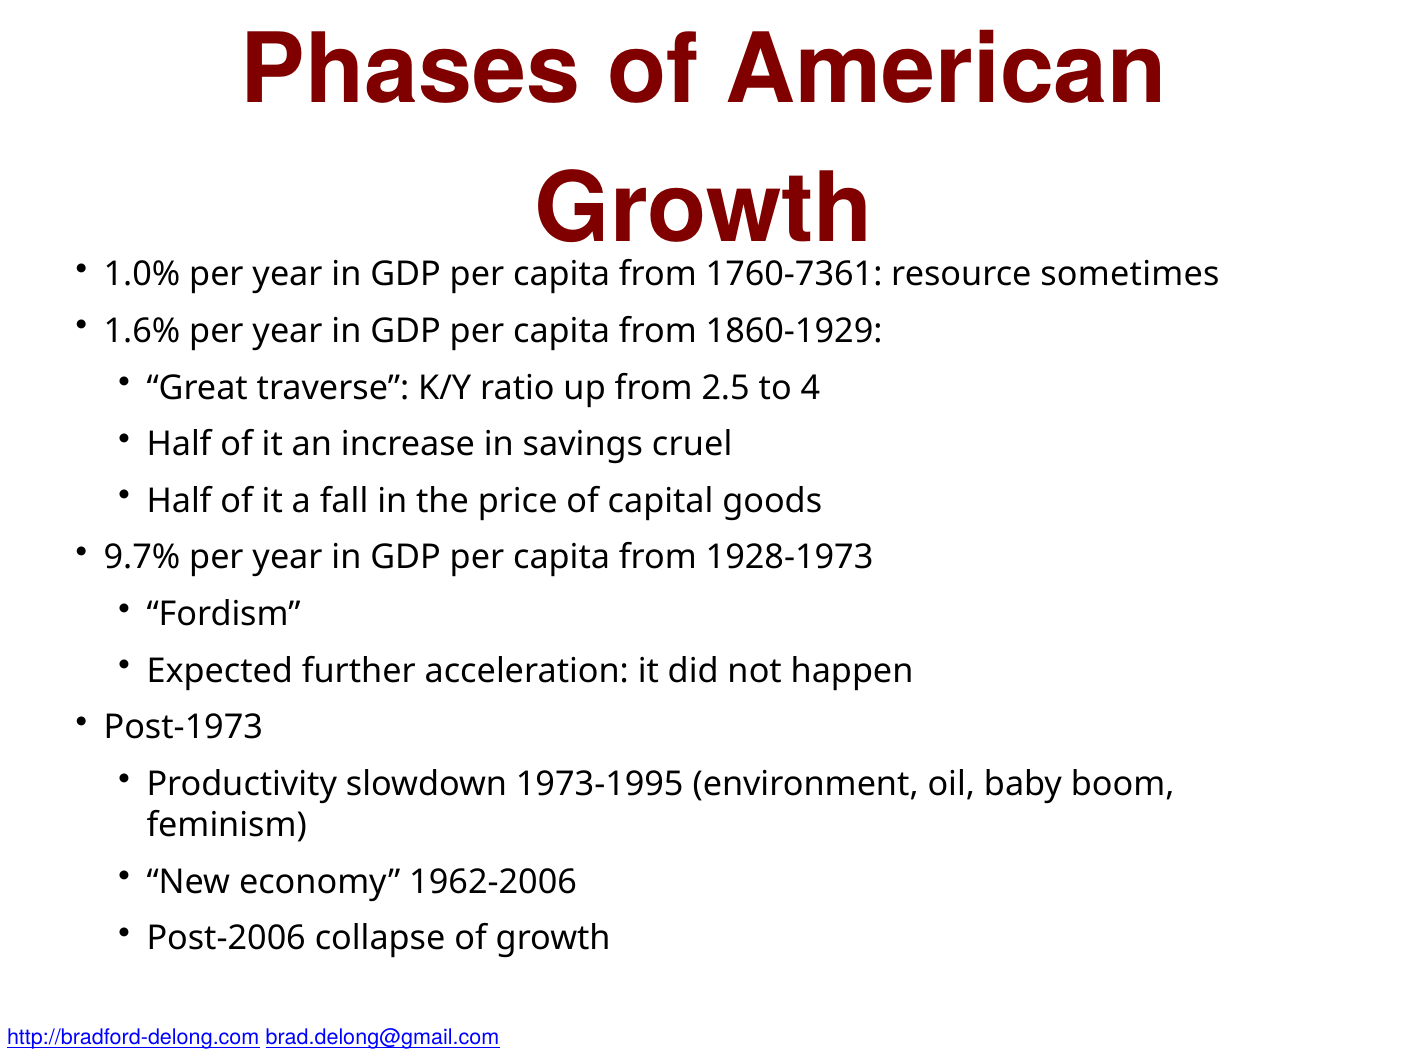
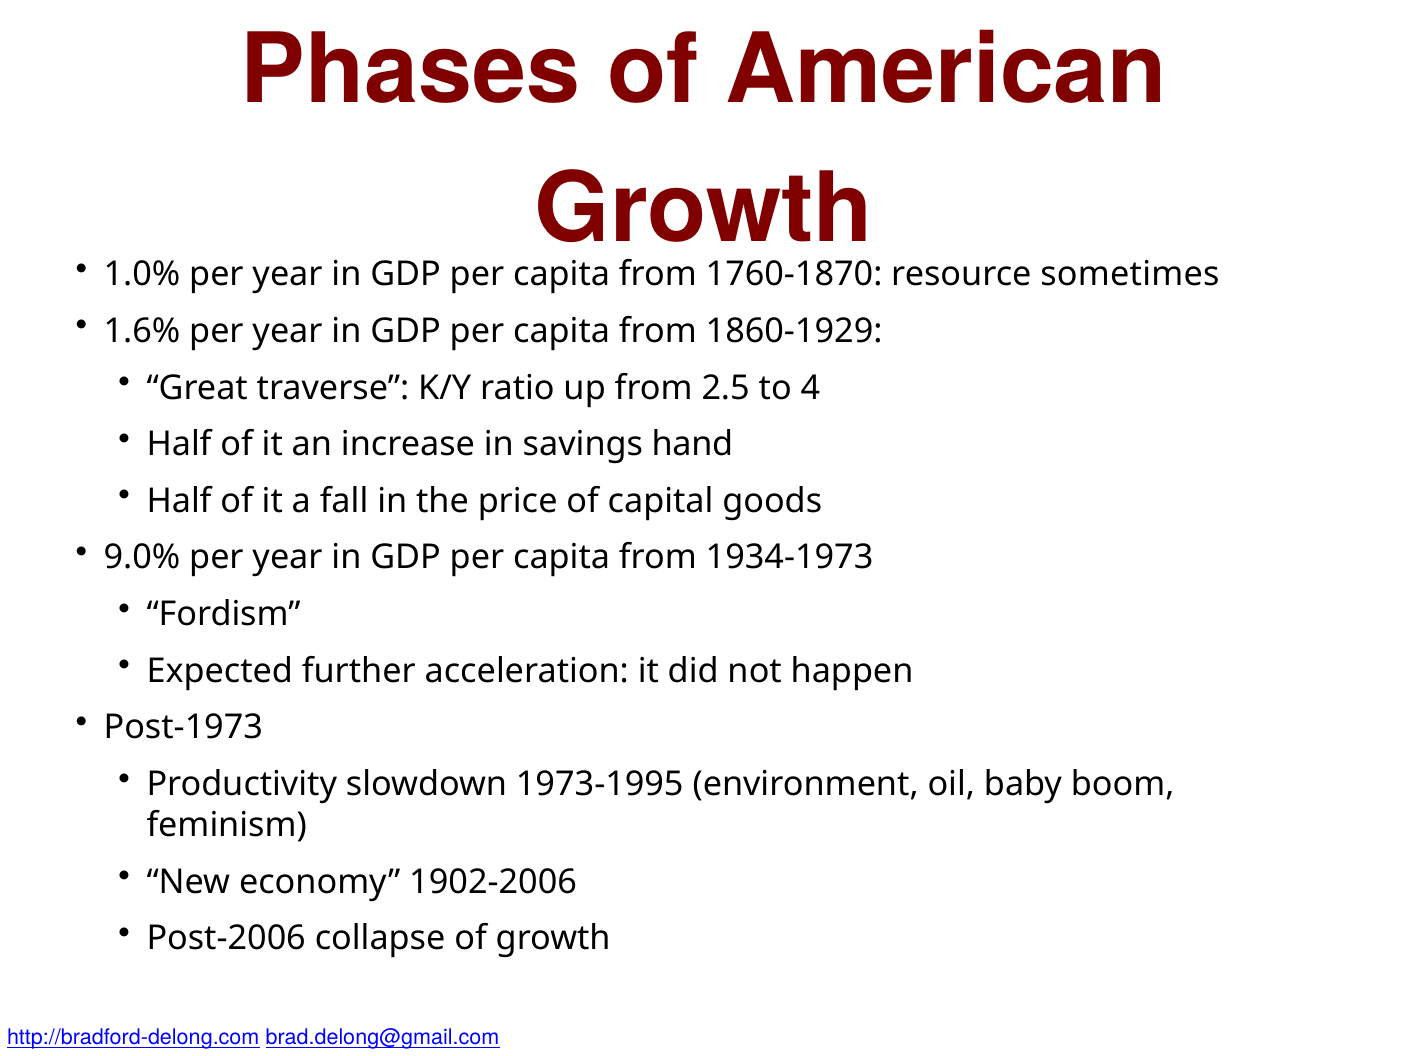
1760-7361: 1760-7361 -> 1760-1870 (794, 274)
cruel: cruel -> hand (692, 444)
9.7%: 9.7% -> 9.0% (142, 558)
1928-1973: 1928-1973 -> 1934-1973 (790, 558)
1962-2006: 1962-2006 -> 1902-2006 (493, 882)
